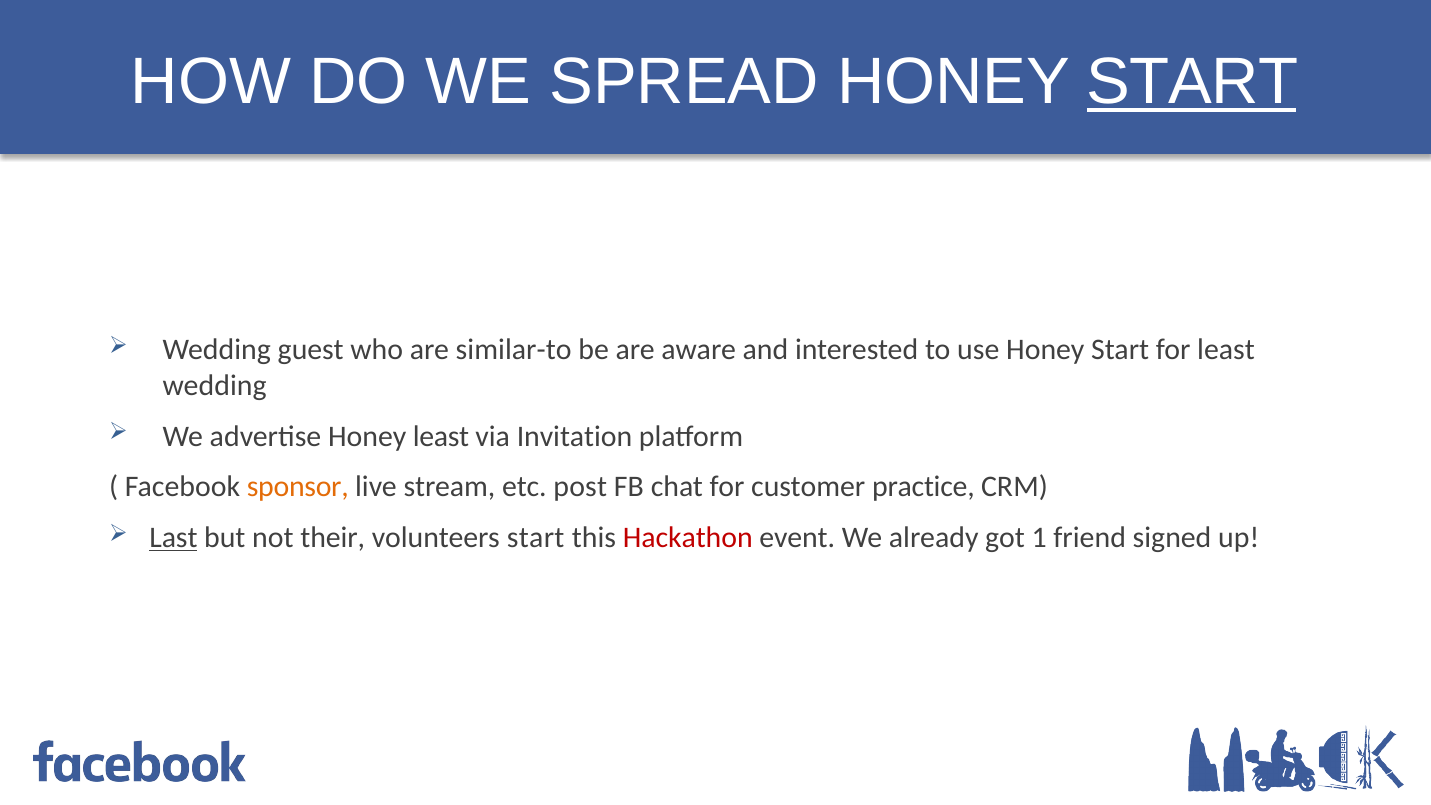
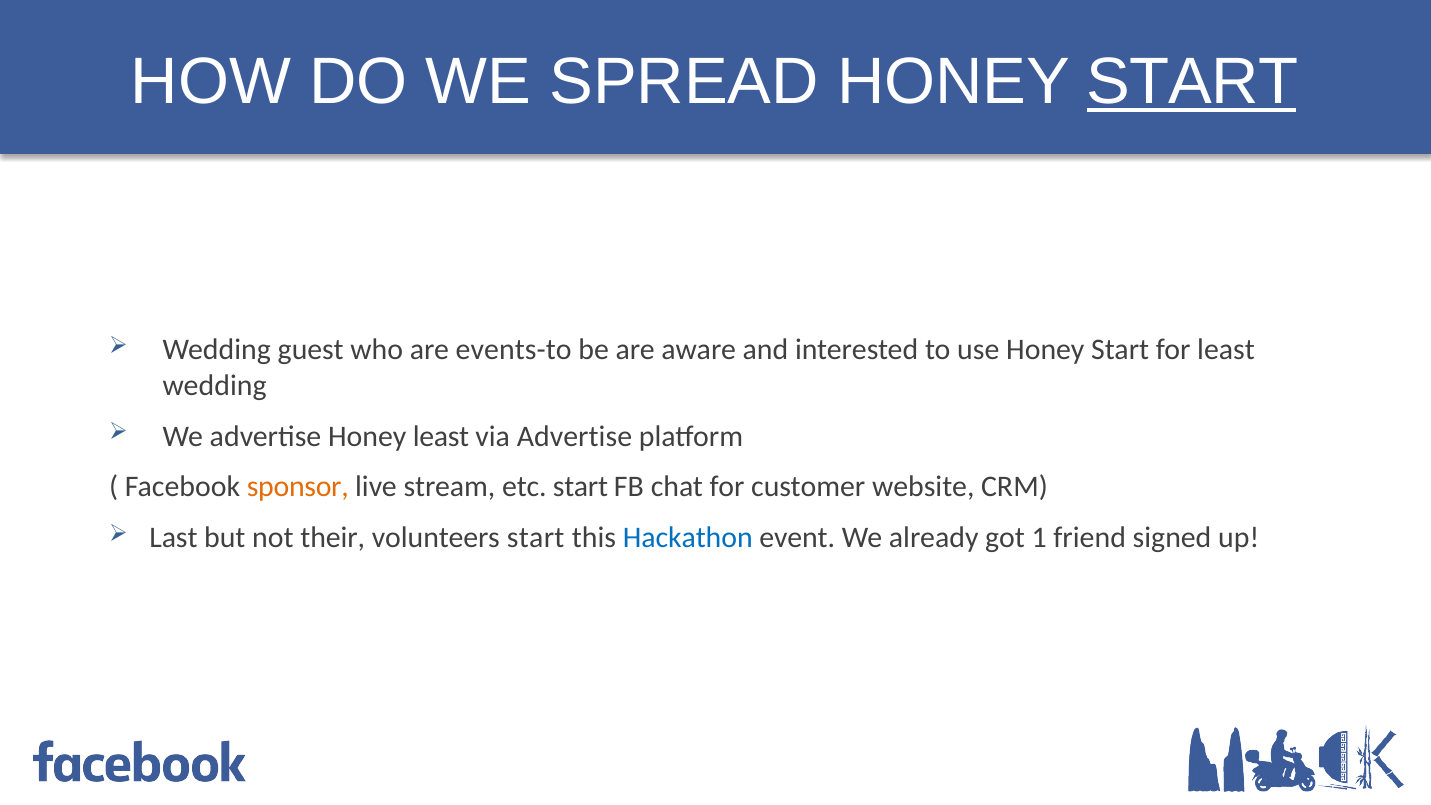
similar-to: similar-to -> events-to (514, 350)
via Invitation: Invitation -> Advertise (574, 436)
etc post: post -> start (580, 487)
practice: practice -> website (923, 487)
Last underline: present -> none (173, 538)
Hackathon colour: red -> blue (688, 538)
